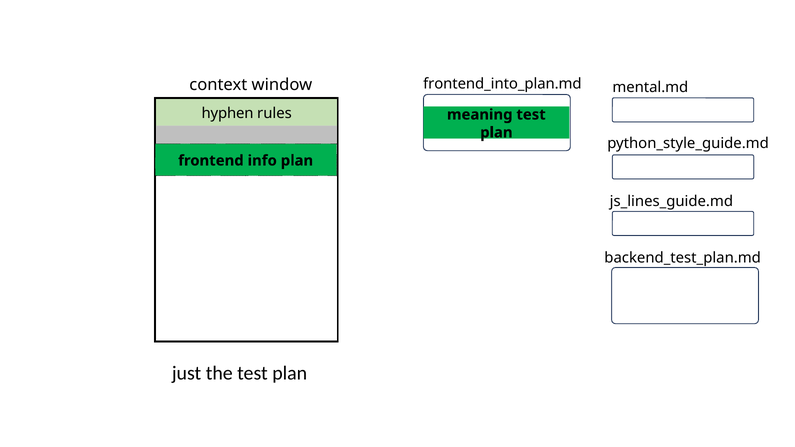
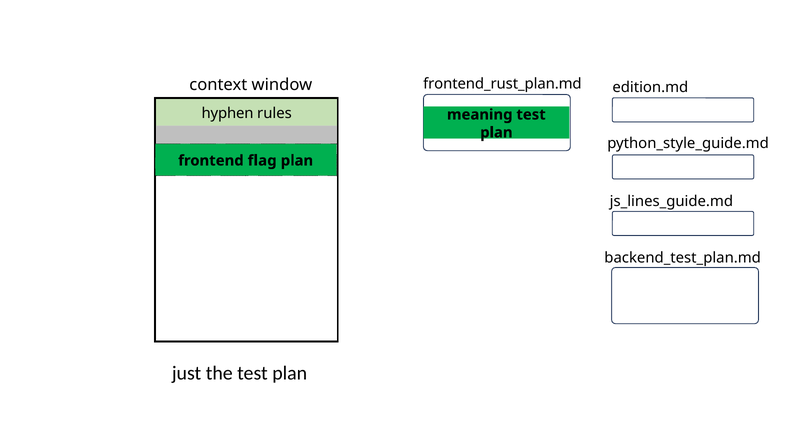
frontend_into_plan.md: frontend_into_plan.md -> frontend_rust_plan.md (502, 84)
mental.md: mental.md -> edition.md (650, 87)
info: info -> flag (262, 161)
